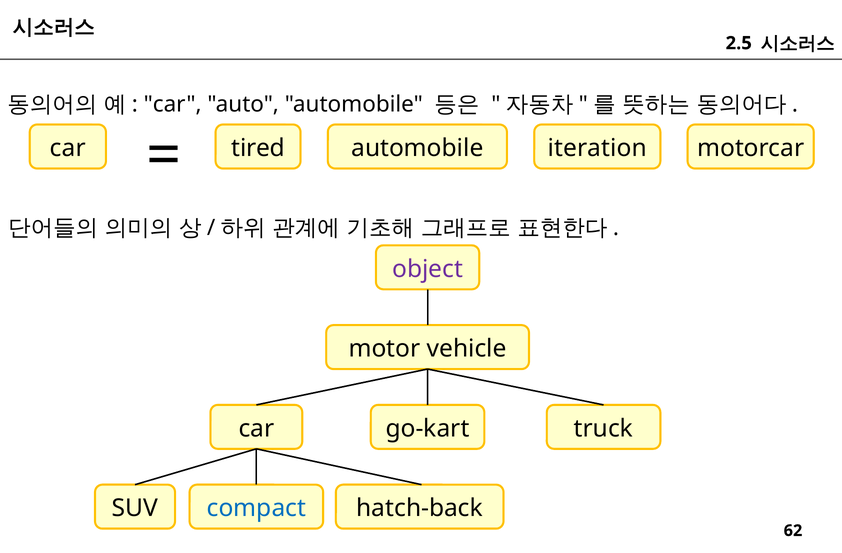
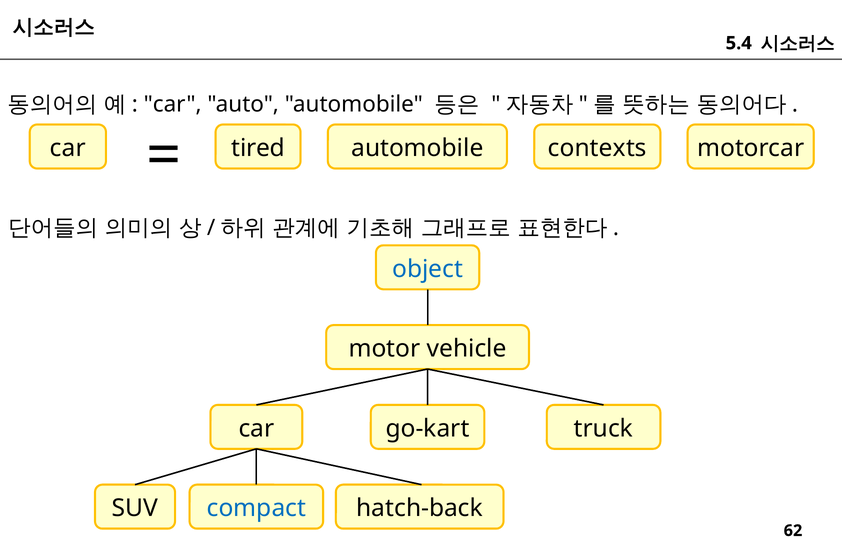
2.5: 2.5 -> 5.4 (739, 43)
iteration: iteration -> contexts (597, 148)
object colour: purple -> blue (428, 269)
